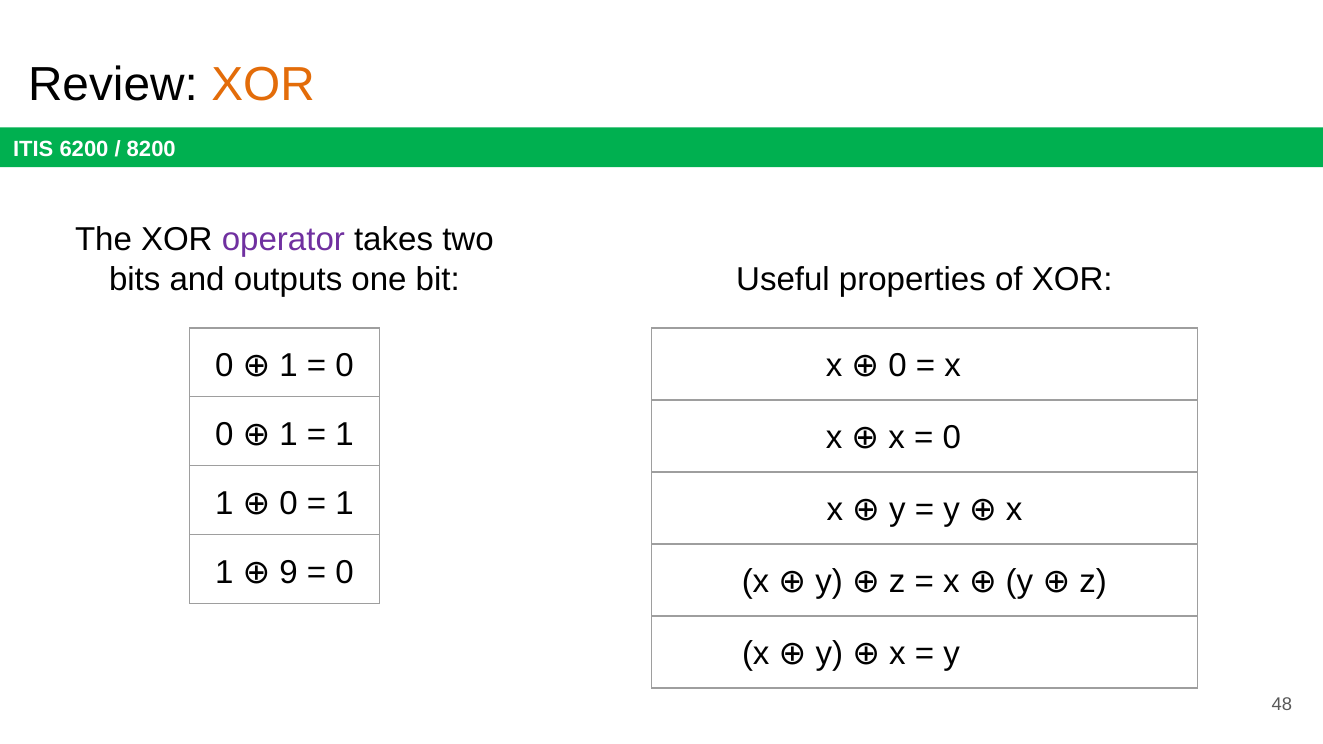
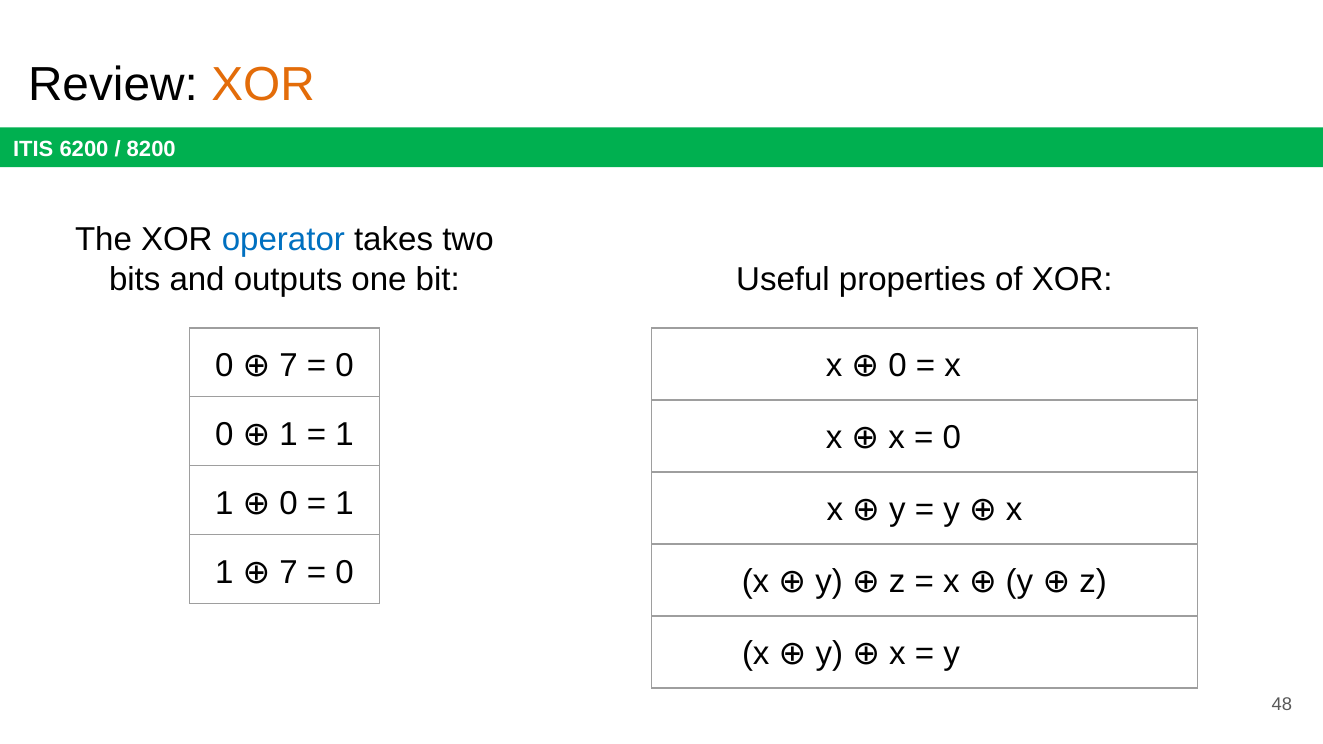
operator colour: purple -> blue (283, 240)
1: 1 -> 7 (289, 366)
1 9: 9 -> 7 (289, 573)
